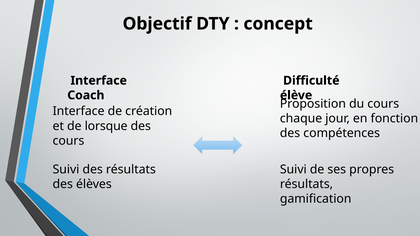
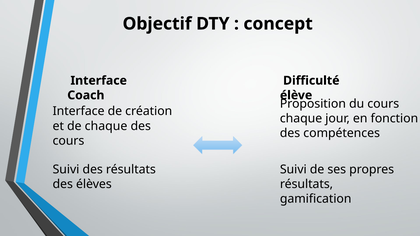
de lorsque: lorsque -> chaque (106, 126)
